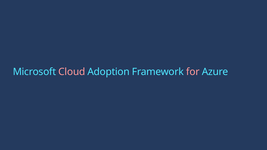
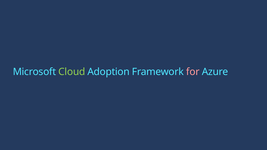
Cloud colour: pink -> light green (72, 72)
